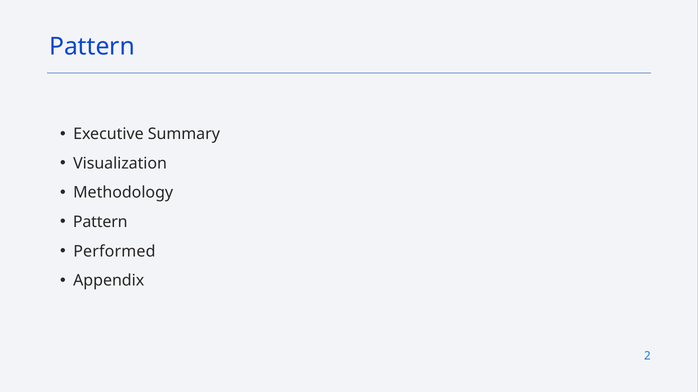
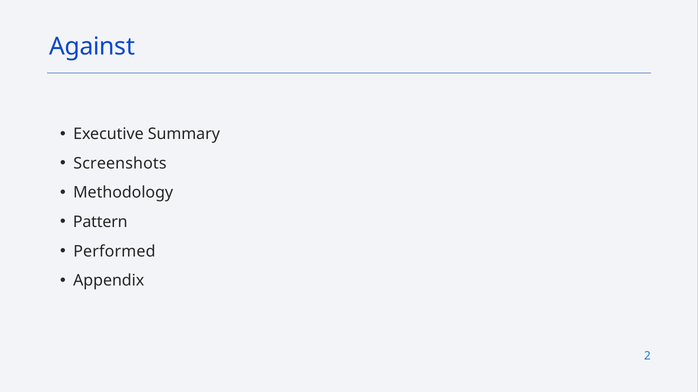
Pattern: Pattern -> Against (92, 47)
Visualization: Visualization -> Screenshots (120, 164)
